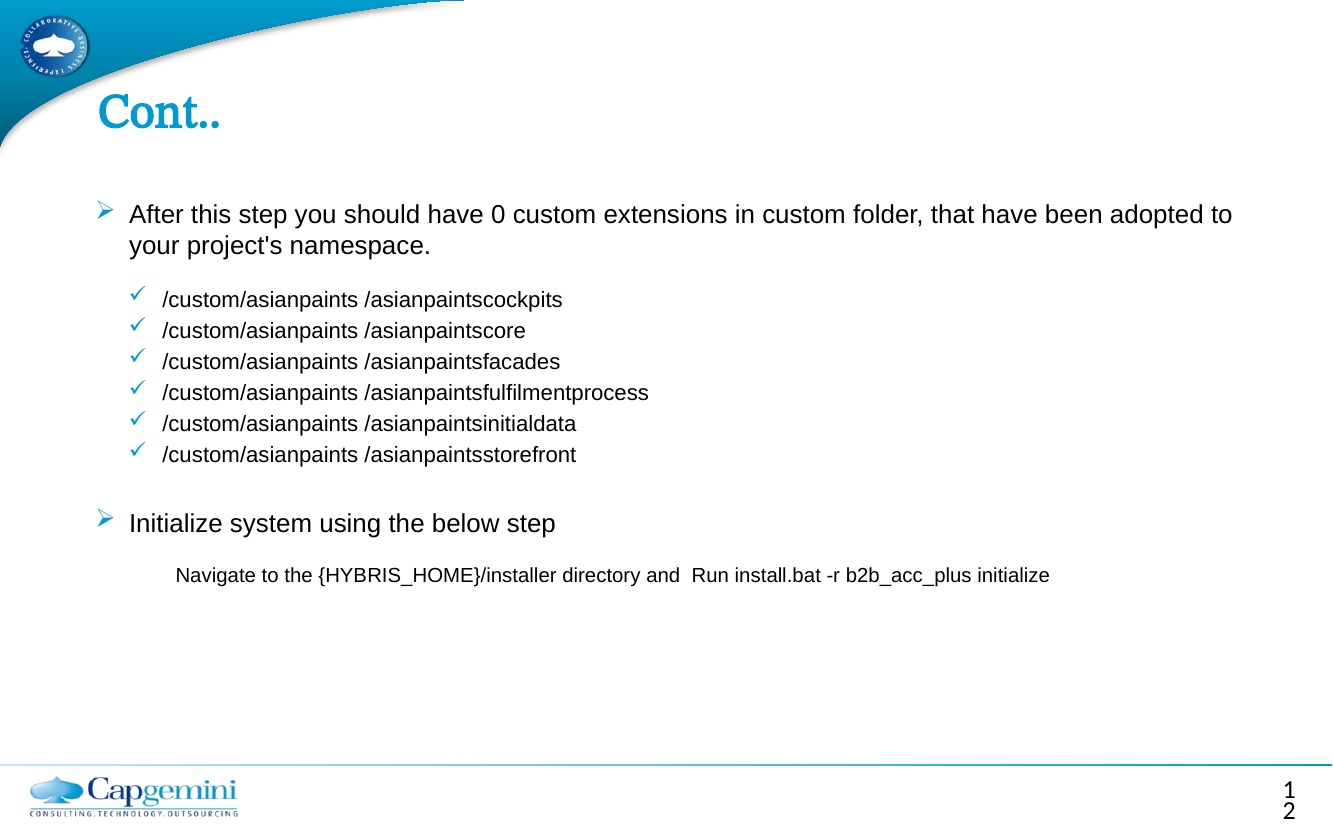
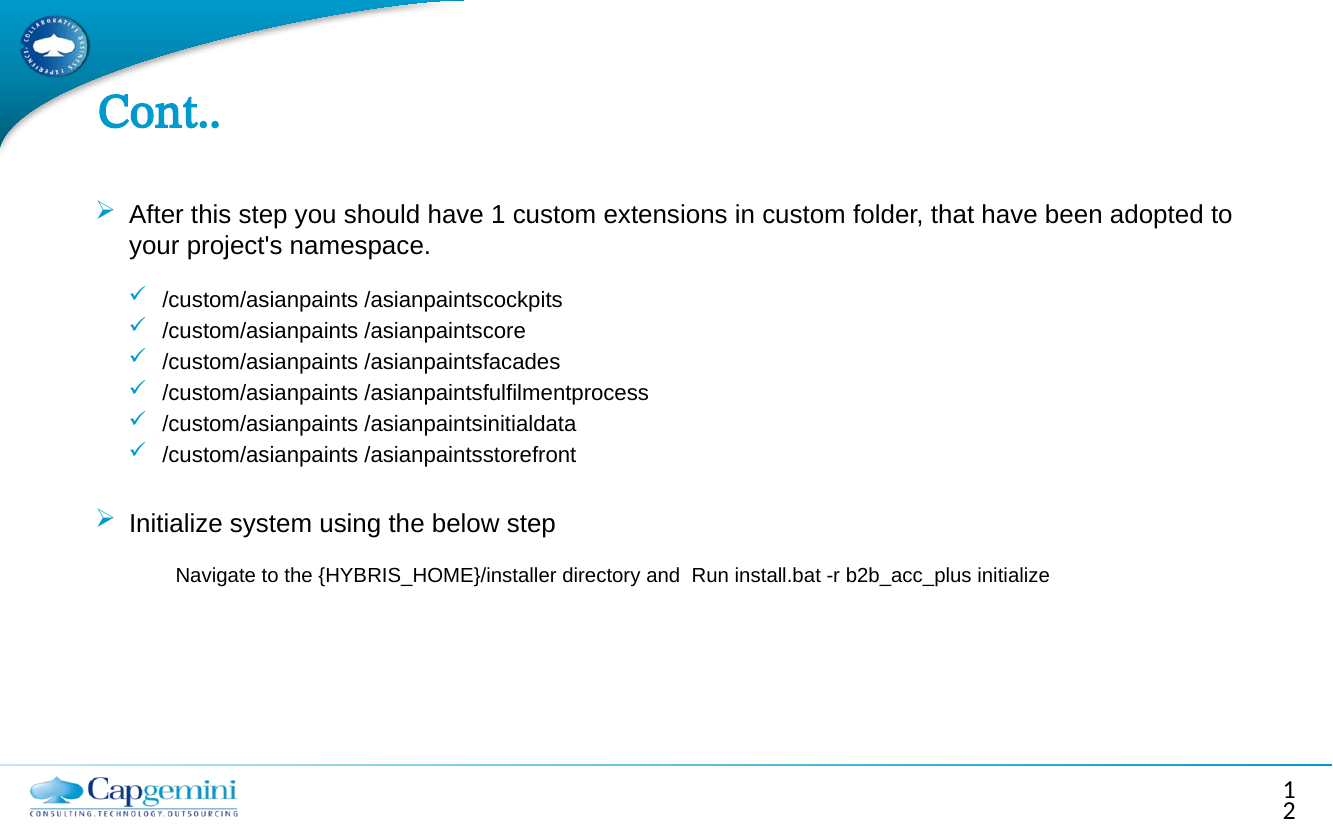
have 0: 0 -> 1 (498, 215)
